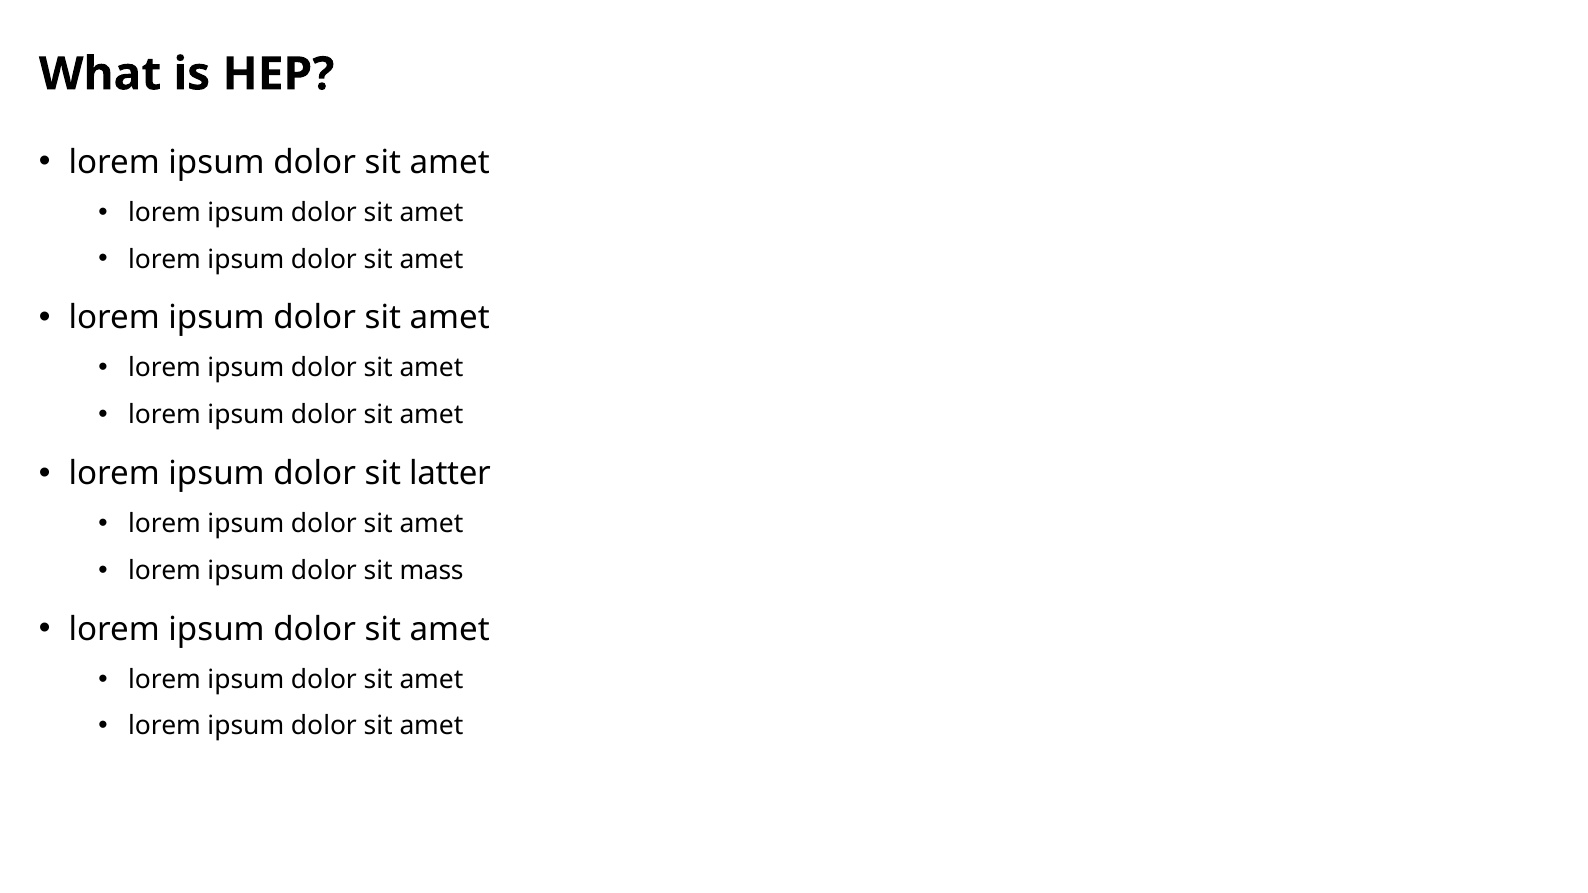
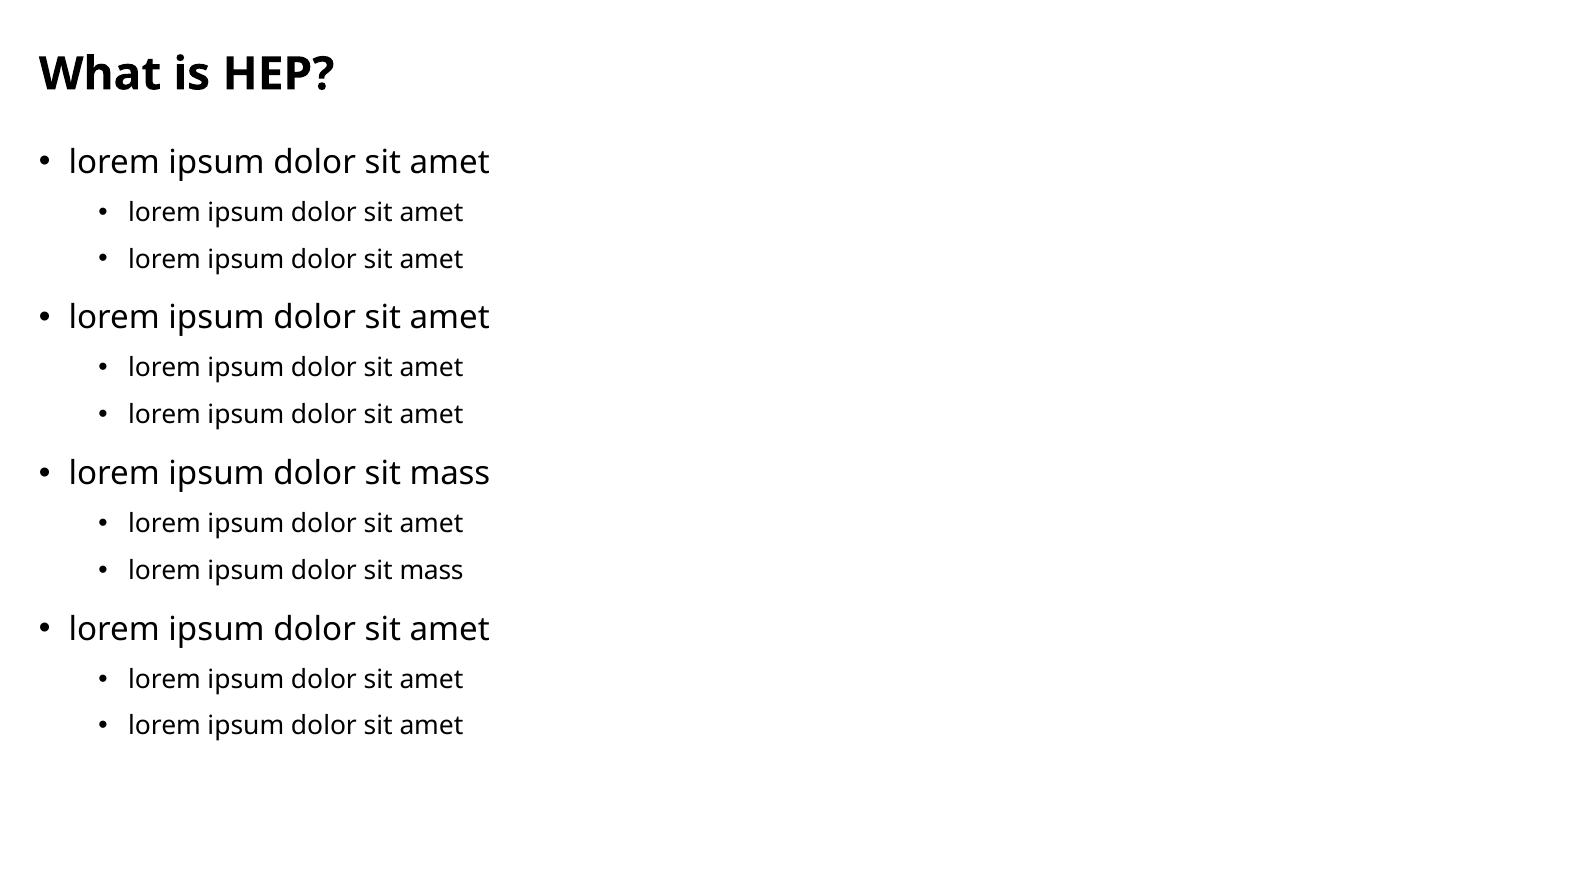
latter: latter -> mass (450, 474)
